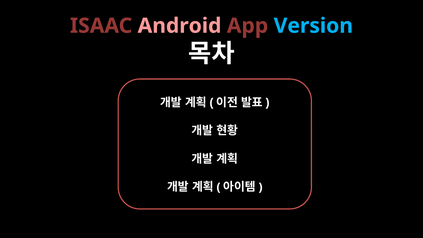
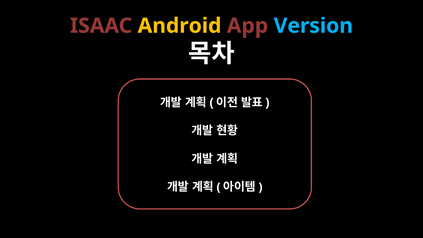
Android colour: pink -> yellow (180, 26)
